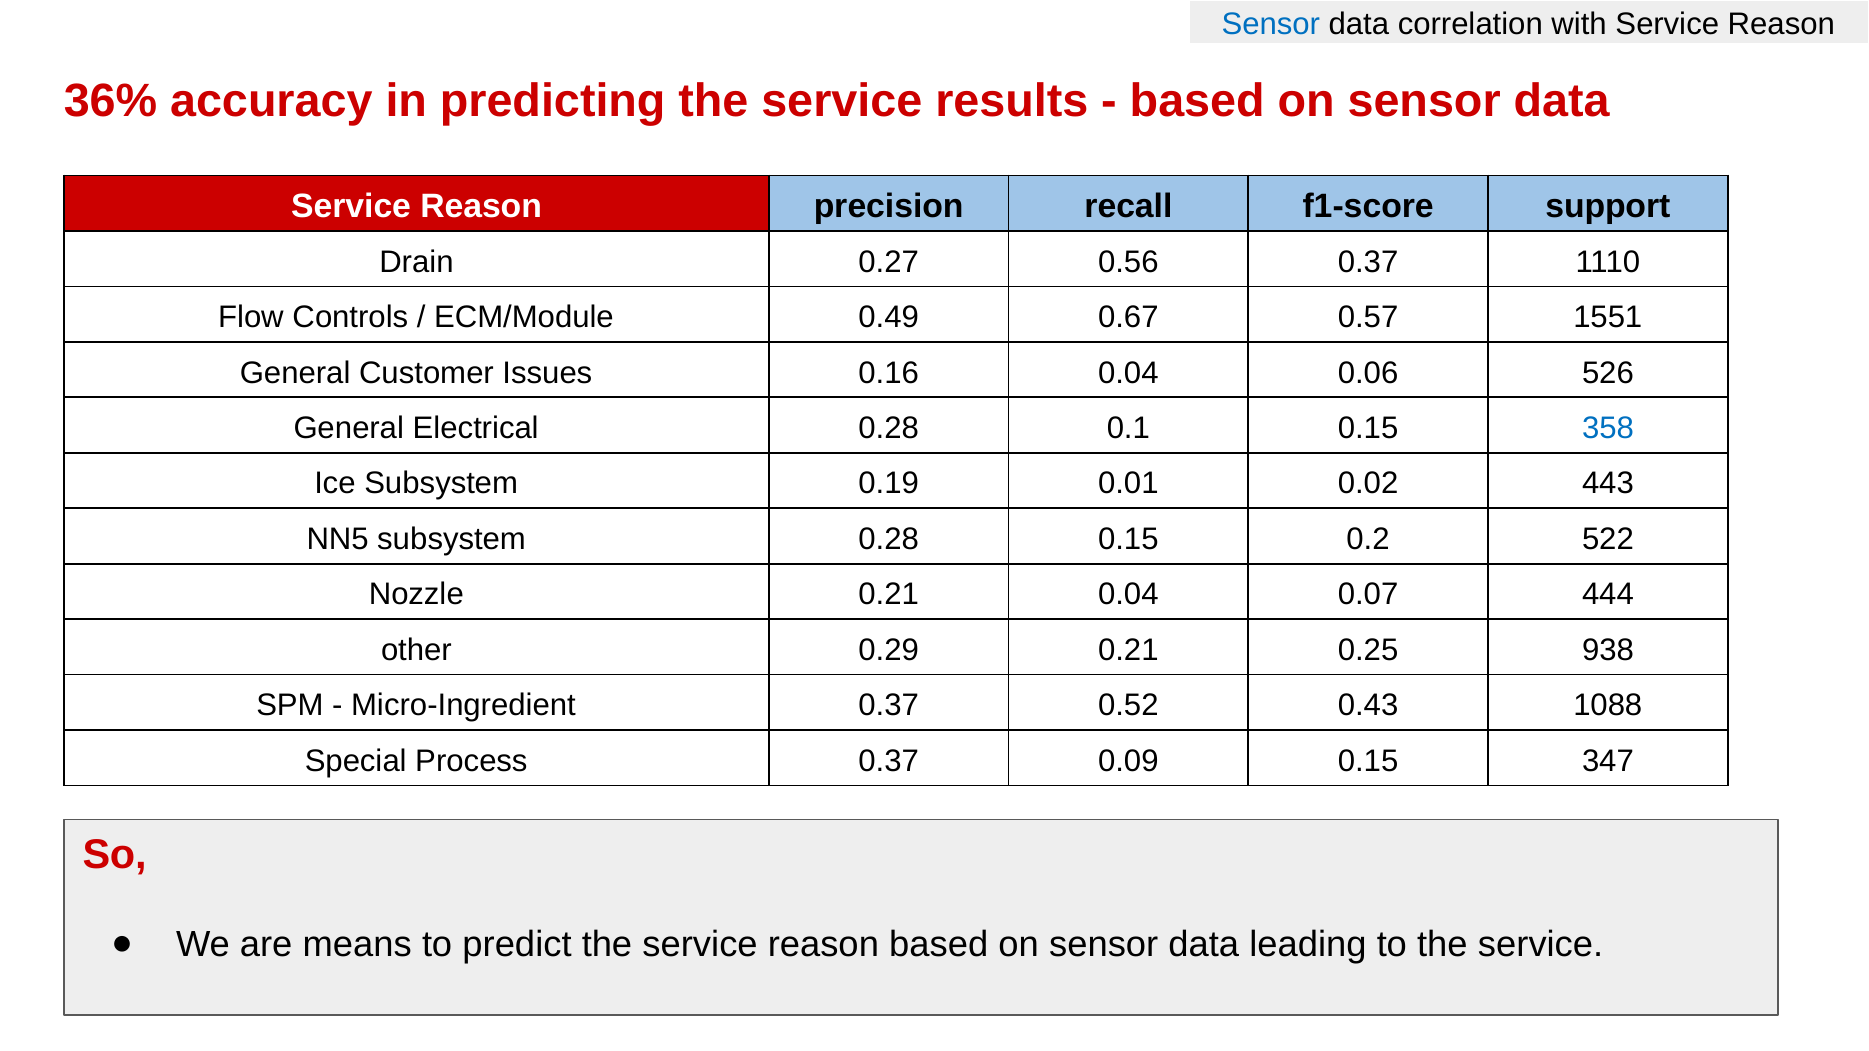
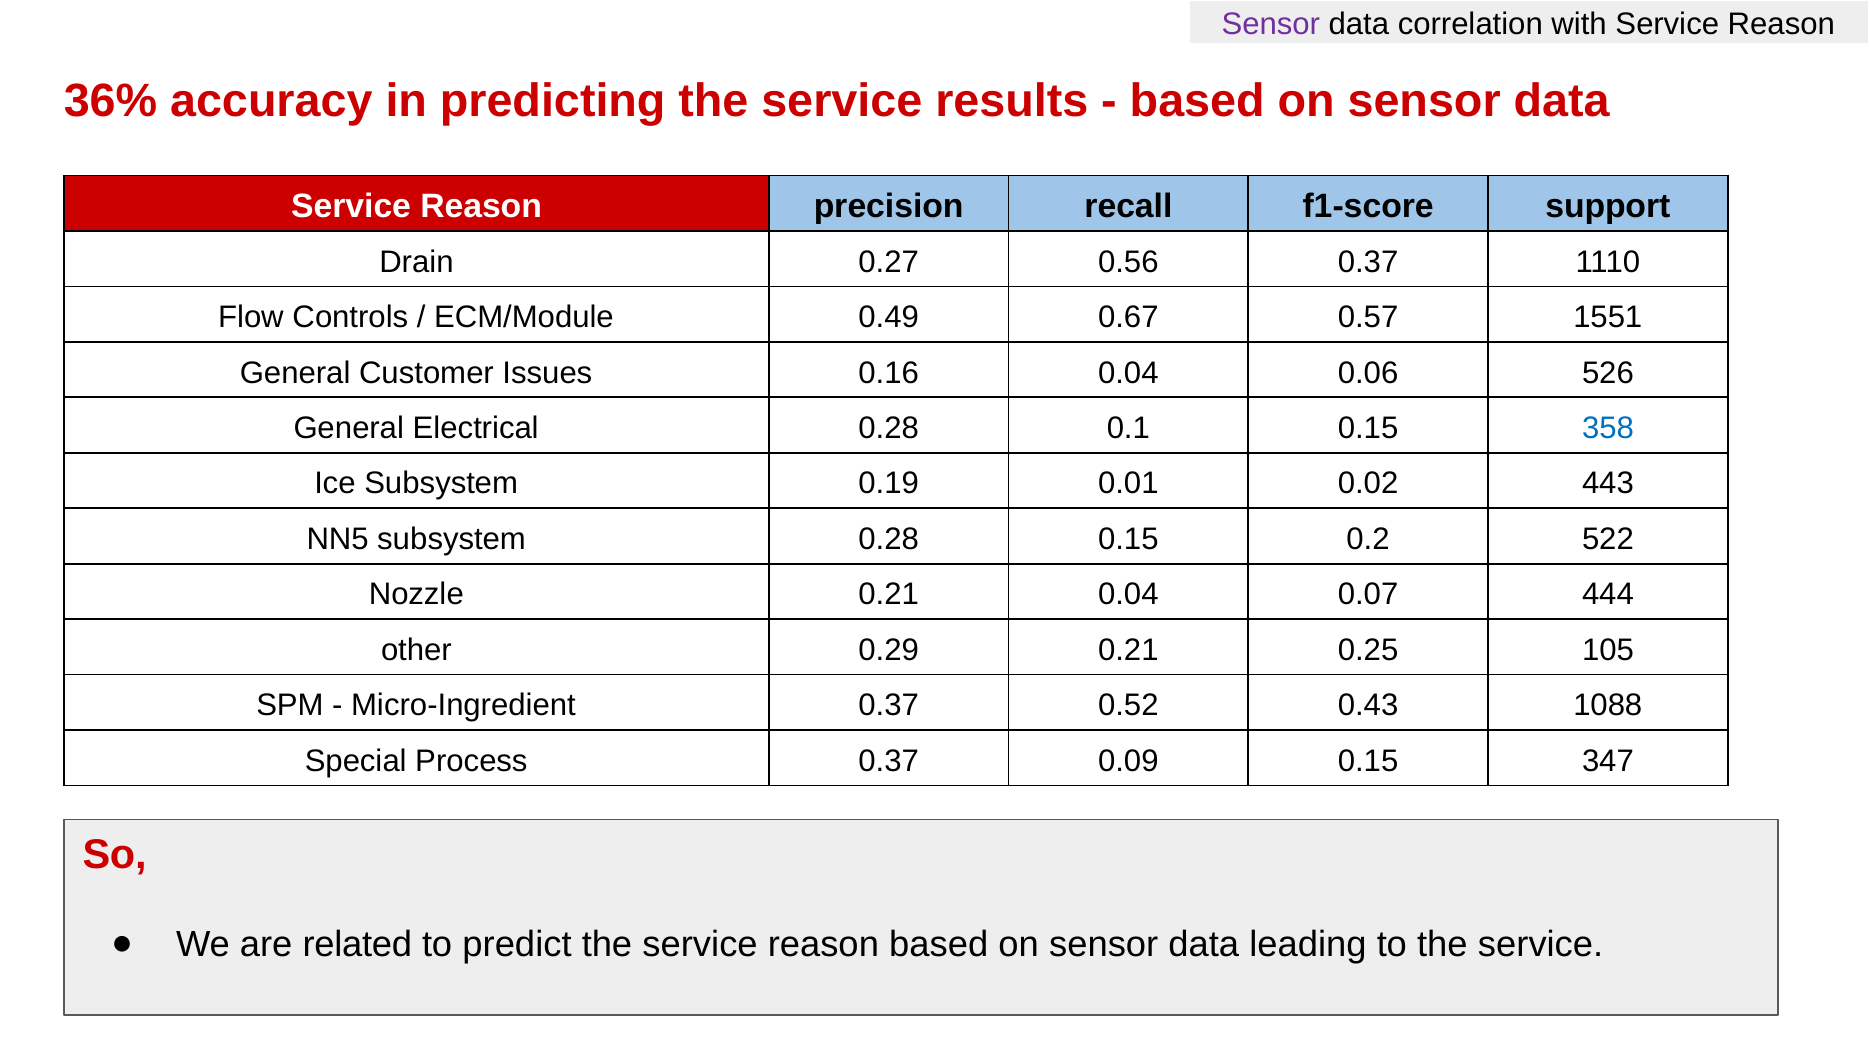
Sensor colour: blue -> purple (1271, 24)
938: 938 -> 105 (1608, 650)
means: means -> related (357, 945)
